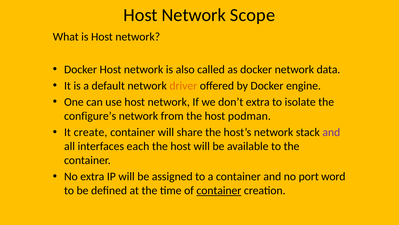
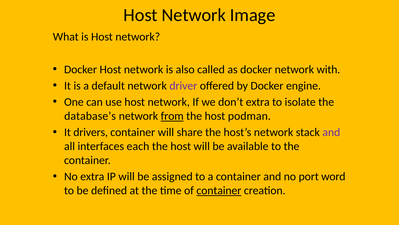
Scope: Scope -> Image (253, 15)
data: data -> with (328, 69)
driver colour: orange -> purple (183, 86)
configure’s: configure’s -> database’s (90, 116)
from underline: none -> present (172, 116)
create: create -> drivers (91, 132)
